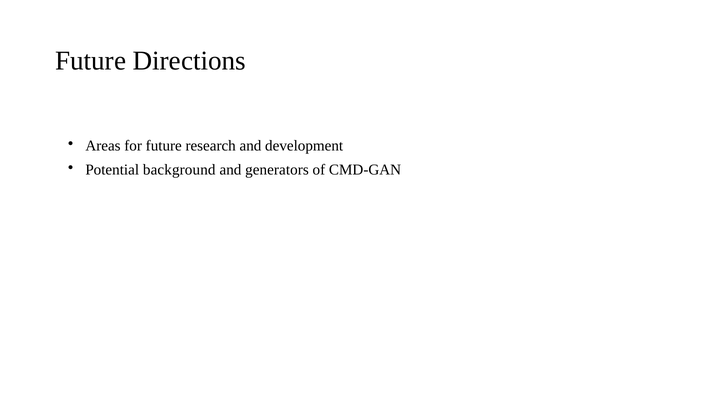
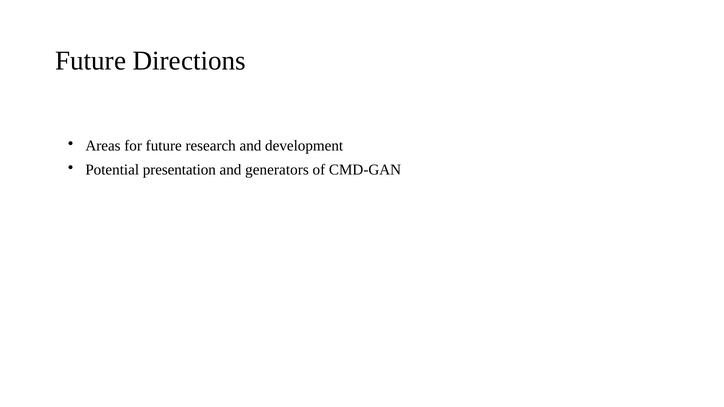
background: background -> presentation (179, 170)
